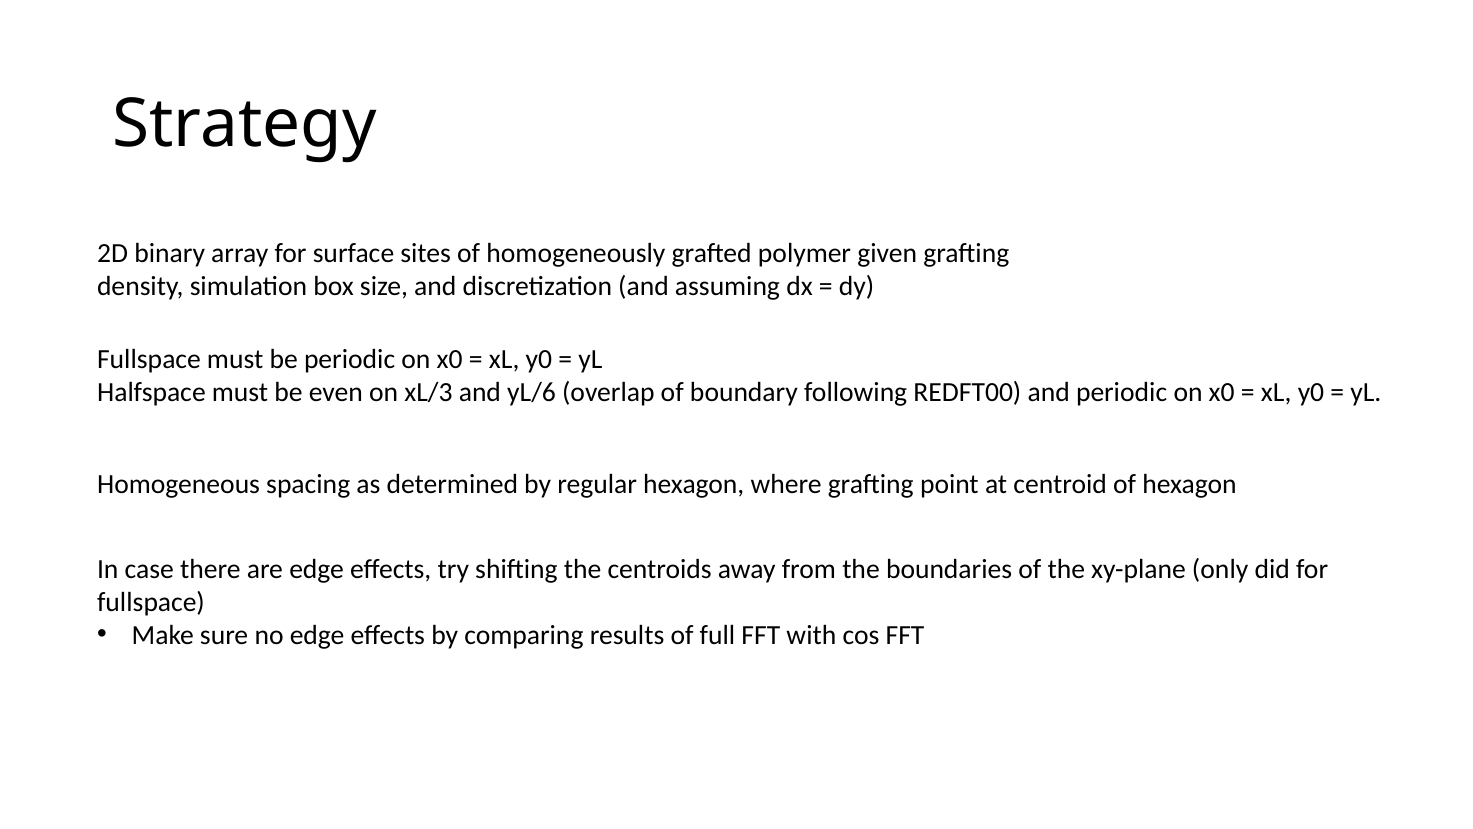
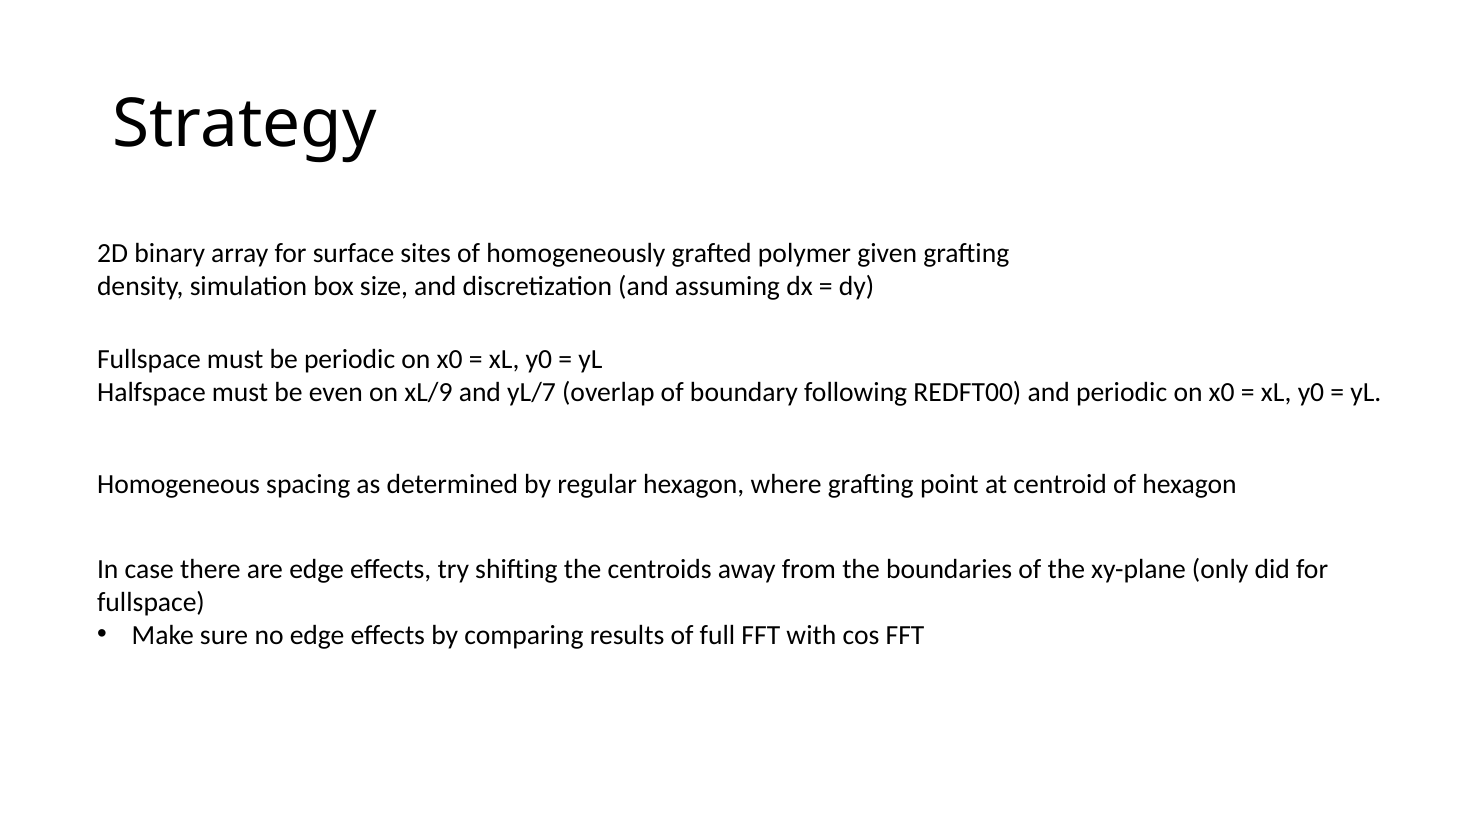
xL/3: xL/3 -> xL/9 (429, 393)
yL/6: yL/6 -> yL/7 (532, 393)
